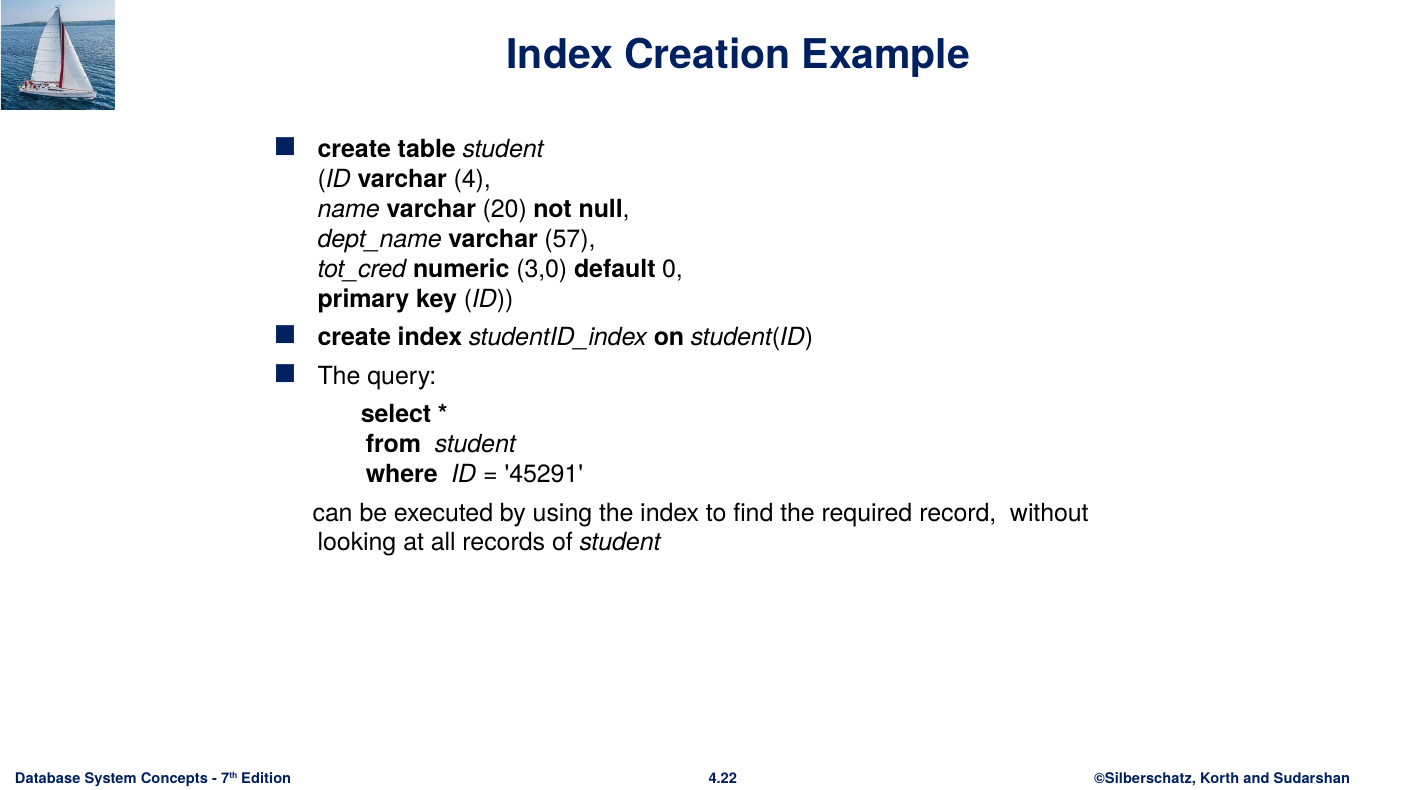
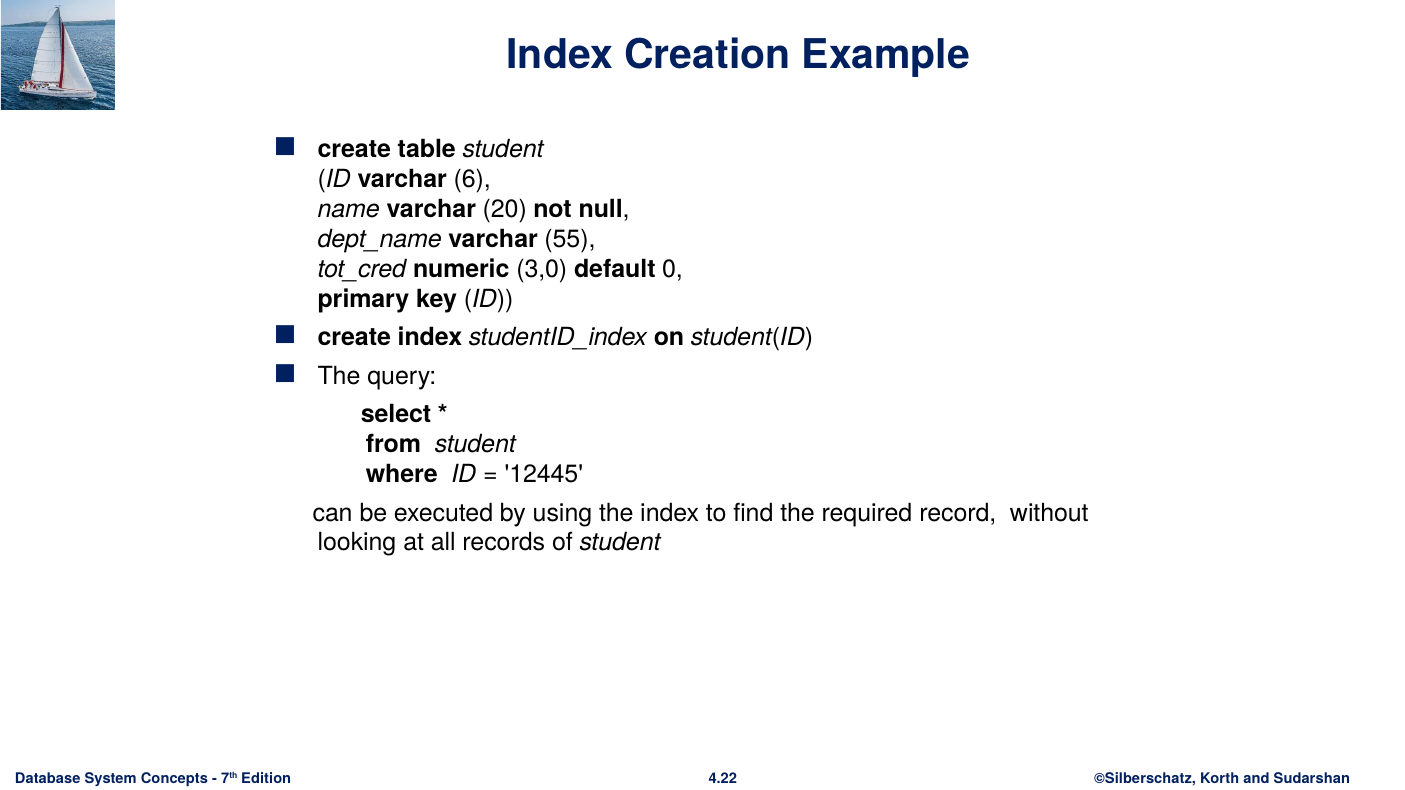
4: 4 -> 6 (472, 180)
57: 57 -> 55 (570, 239)
45291: 45291 -> 12445 (544, 474)
